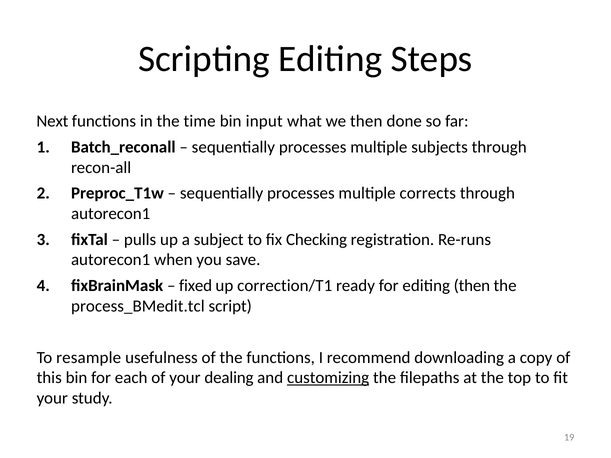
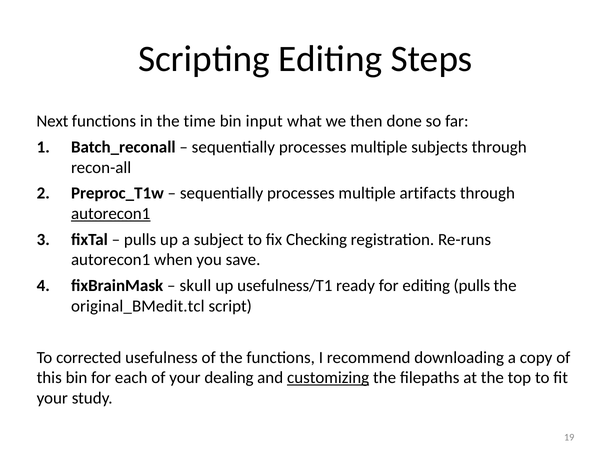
corrects: corrects -> artifacts (428, 193)
autorecon1 underline: none -> present (111, 214)
fixed: fixed -> skull (195, 286)
correction/T1: correction/T1 -> usefulness/T1 (285, 286)
editing then: then -> pulls (472, 286)
process_BMedit.tcl: process_BMedit.tcl -> original_BMedit.tcl (138, 306)
resample: resample -> corrected (89, 358)
